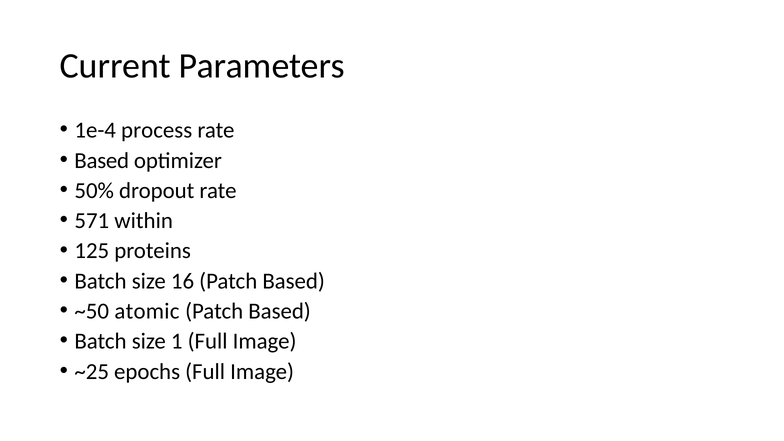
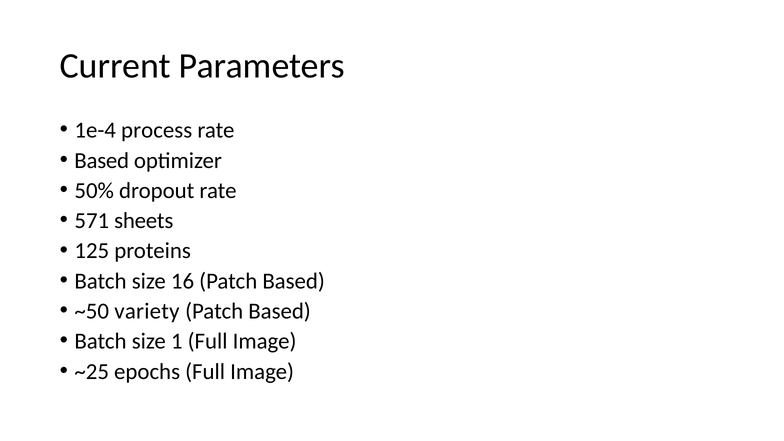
within: within -> sheets (144, 221)
atomic: atomic -> variety (147, 311)
